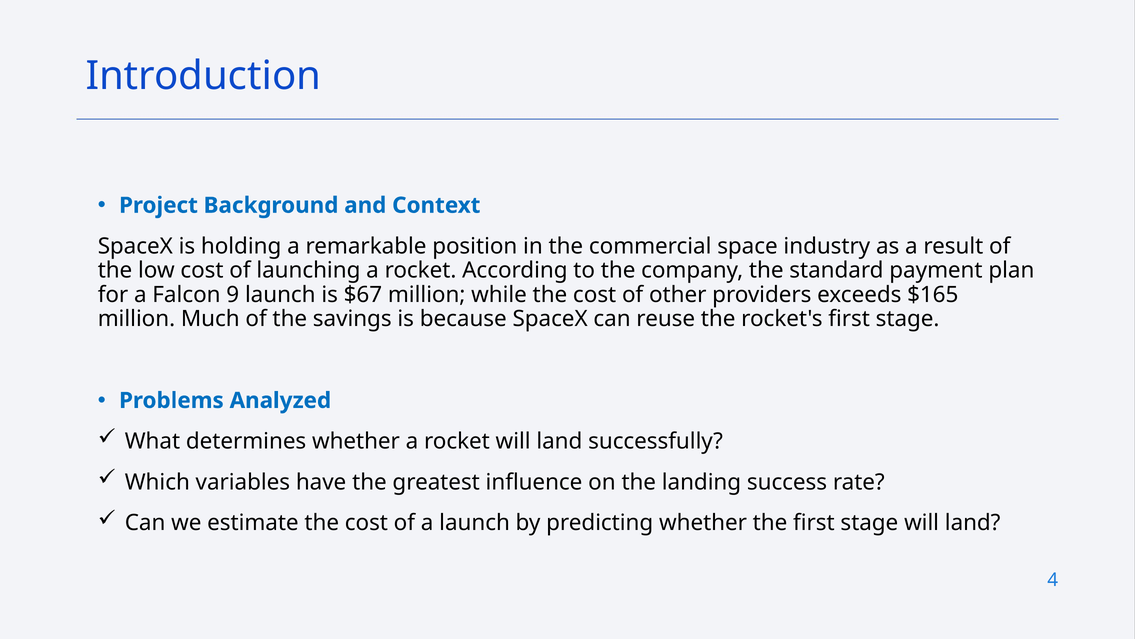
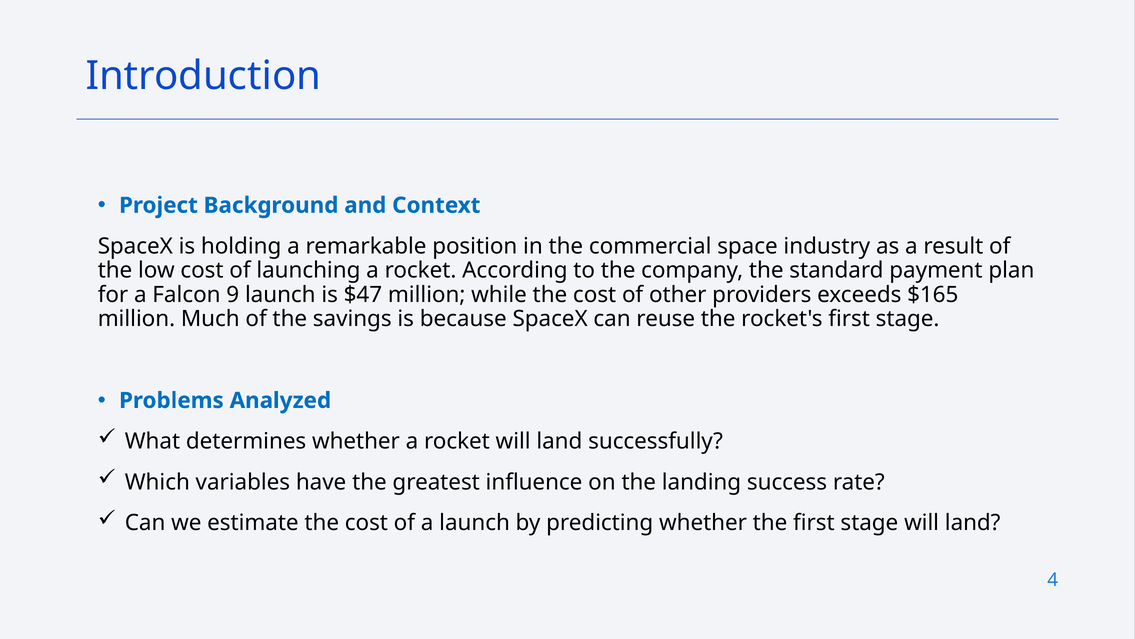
$67: $67 -> $47 (363, 294)
